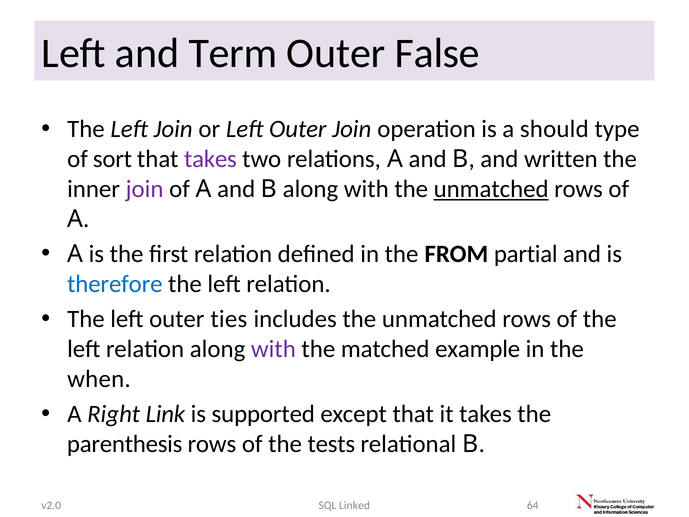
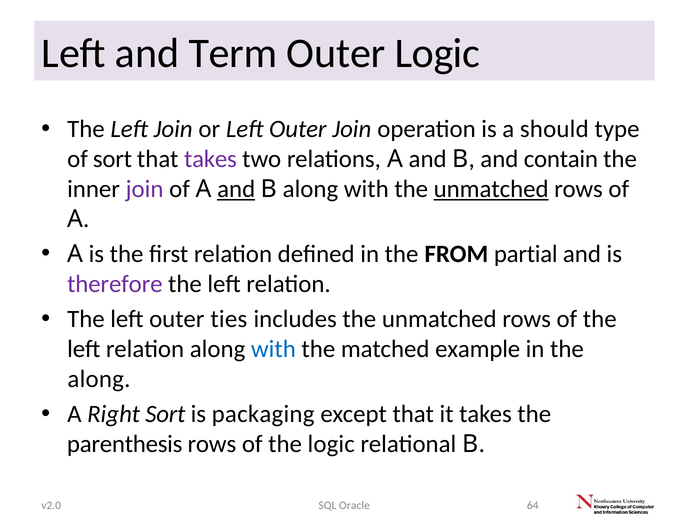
Outer False: False -> Logic (437, 53)
written: written -> contain (561, 159)
and underline: none -> present (236, 189)
therefore colour: blue -> purple (115, 284)
with colour: purple -> blue (273, 349)
when: when -> along (99, 379)
Right Link: Link -> Sort (165, 414)
supported: supported -> packaging (263, 414)
the tests: tests -> logic (331, 444)
Linked: Linked -> Oracle (355, 505)
